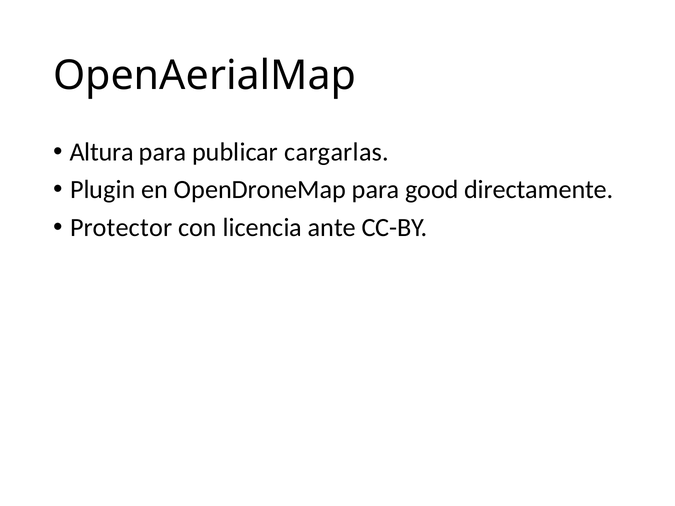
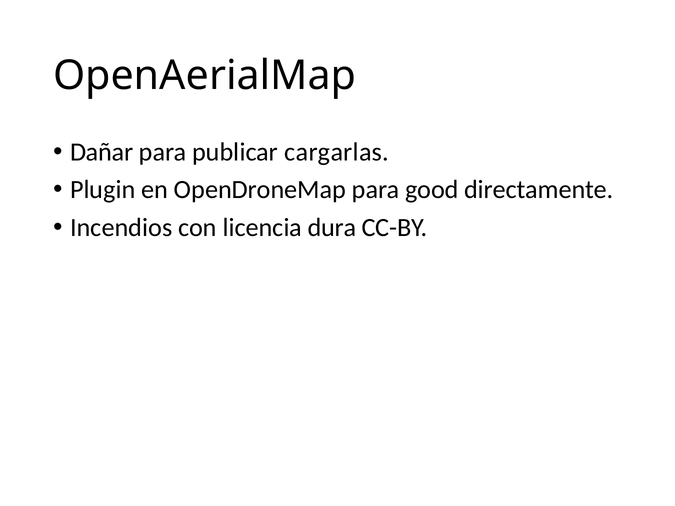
Altura: Altura -> Dañar (102, 152)
Protector: Protector -> Incendios (121, 228)
ante: ante -> dura (332, 228)
